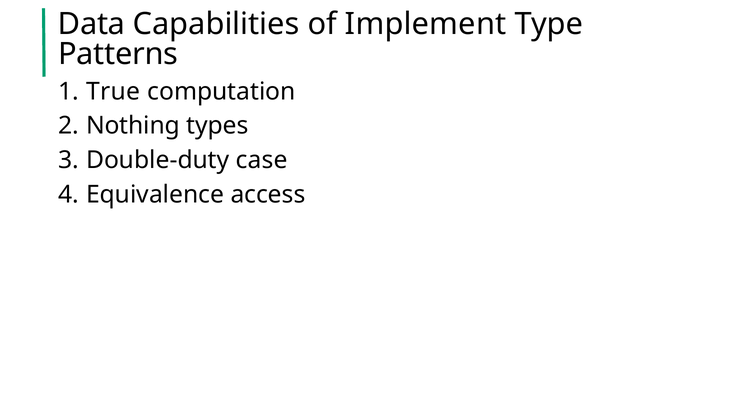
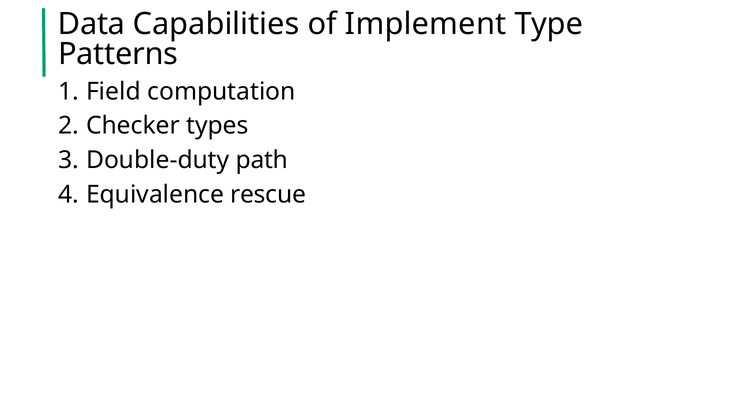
True: True -> Field (113, 91)
Nothing: Nothing -> Checker (133, 126)
case: case -> path (262, 160)
access: access -> rescue (268, 195)
